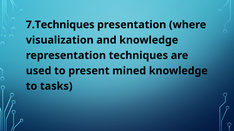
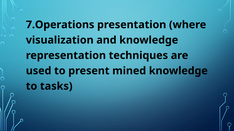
7.Techniques: 7.Techniques -> 7.Operations (60, 25)
